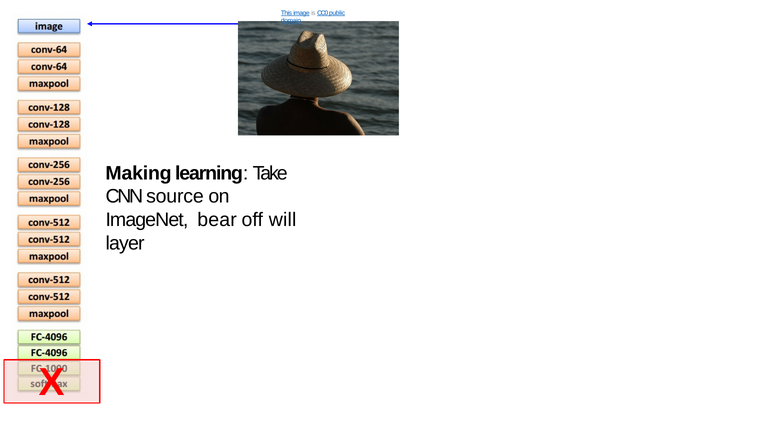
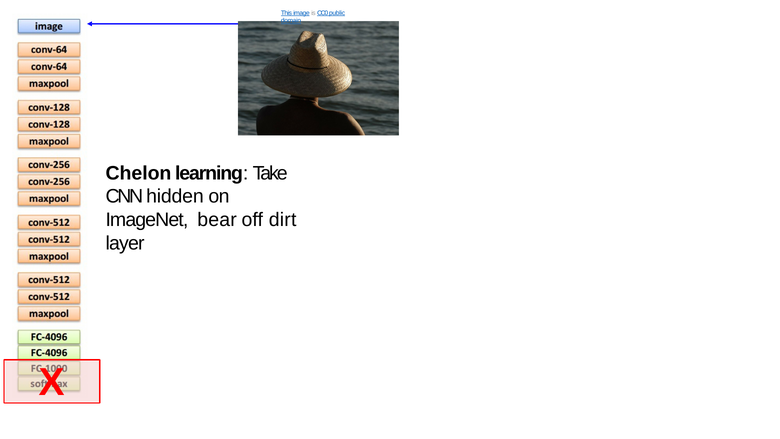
Making: Making -> Chelon (138, 173)
source: source -> hidden (175, 196)
will: will -> dirt (283, 220)
